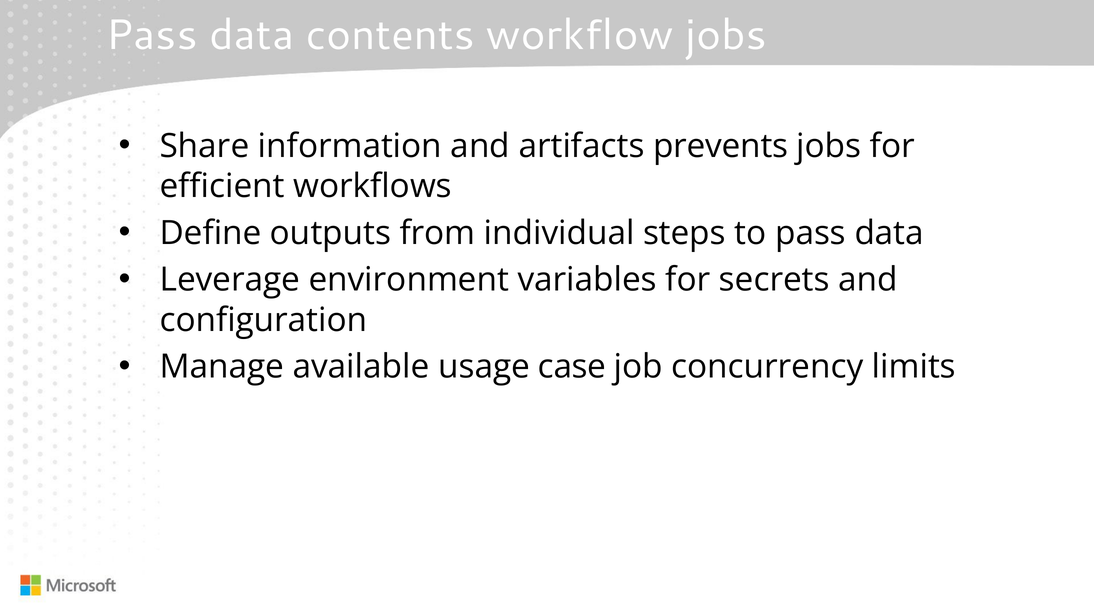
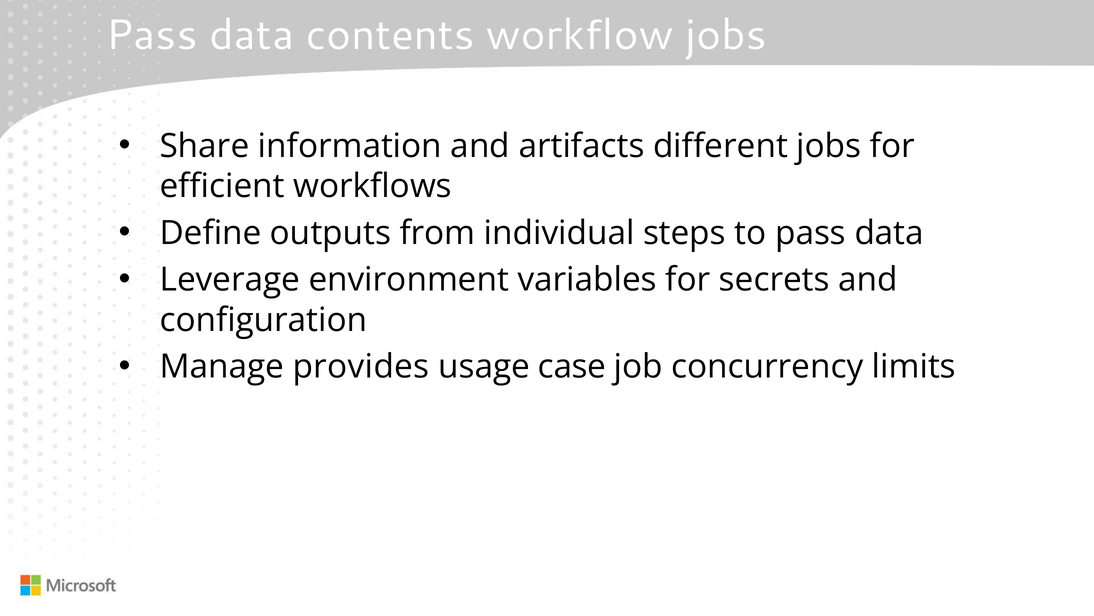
prevents: prevents -> different (720, 146)
available: available -> provides (361, 367)
